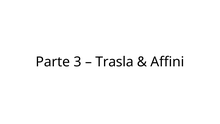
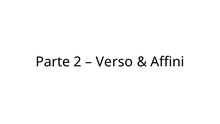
3: 3 -> 2 (78, 62)
Trasla: Trasla -> Verso (114, 62)
